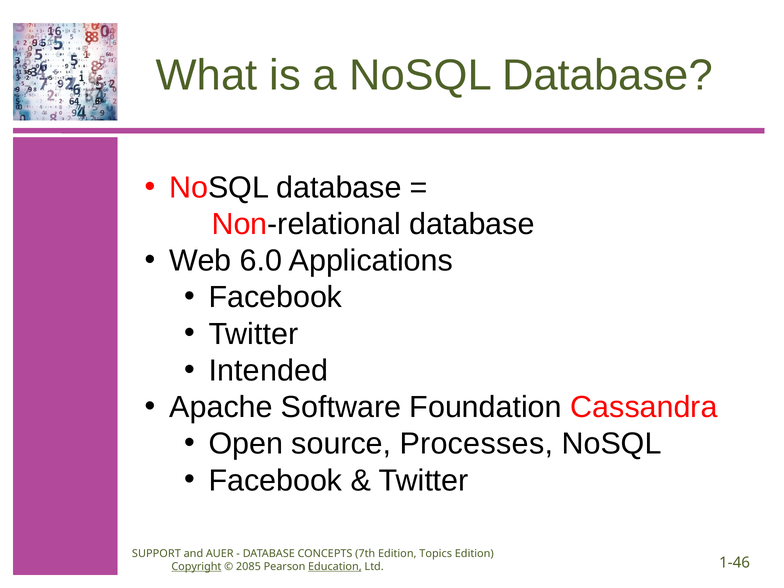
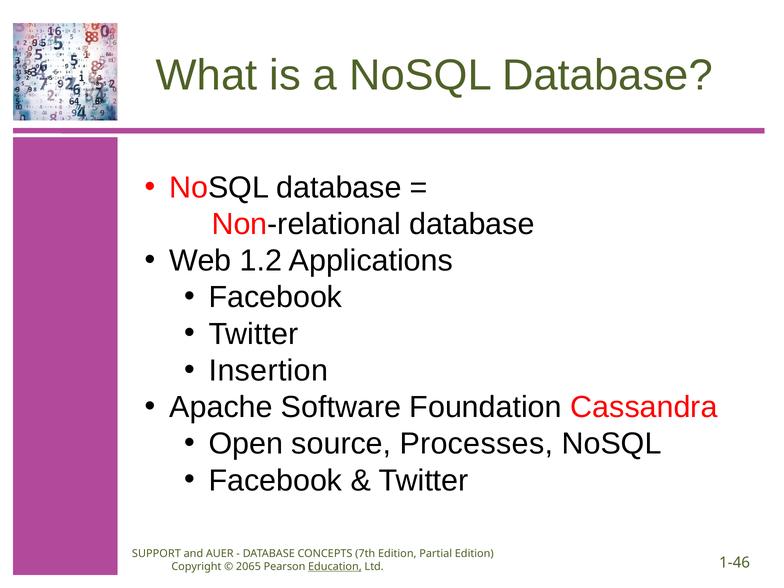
6.0: 6.0 -> 1.2 (261, 261)
Intended: Intended -> Insertion (268, 371)
Topics: Topics -> Partial (436, 553)
Copyright underline: present -> none (196, 567)
2085: 2085 -> 2065 (248, 567)
